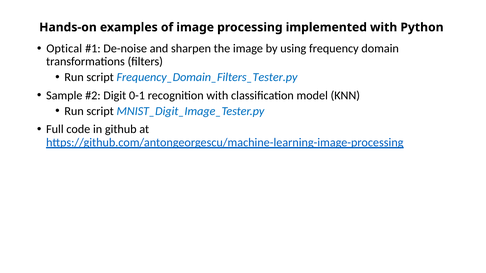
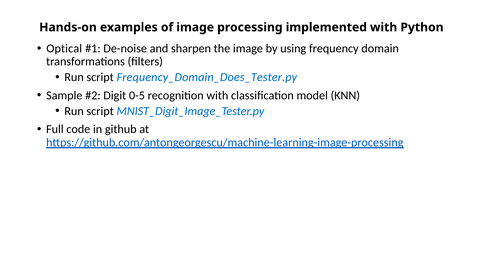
Frequency_Domain_Filters_Tester.py: Frequency_Domain_Filters_Tester.py -> Frequency_Domain_Does_Tester.py (207, 77)
0-1: 0-1 -> 0-5 (137, 96)
